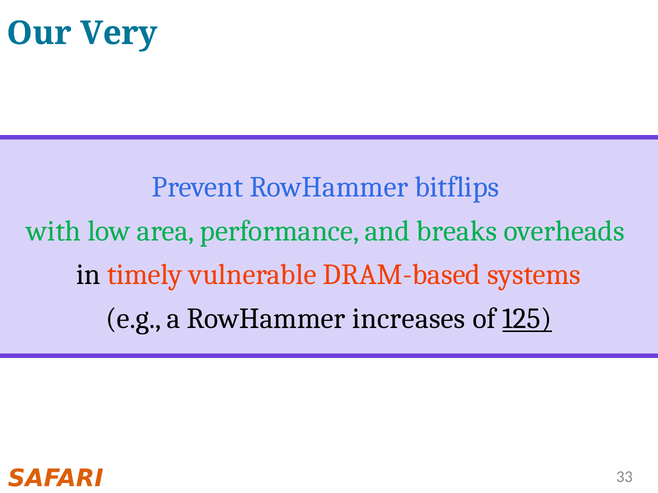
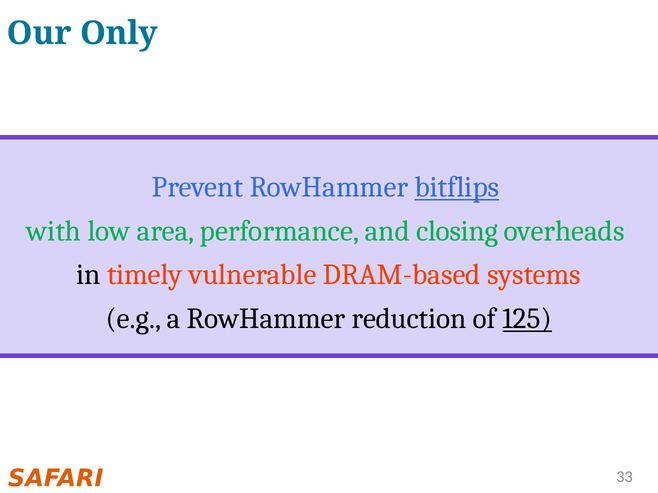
Very: Very -> Only (119, 33)
bitflips underline: none -> present (457, 187)
breaks: breaks -> closing (457, 231)
increases: increases -> reduction (409, 319)
